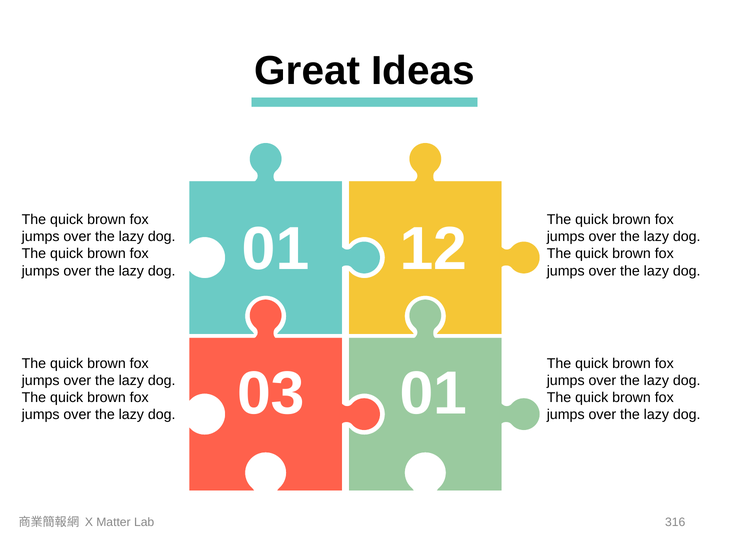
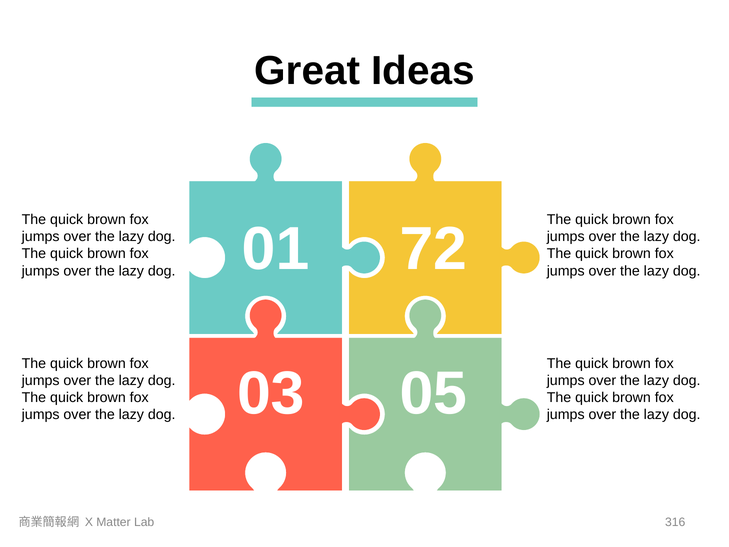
12: 12 -> 72 (433, 249)
03 01: 01 -> 05 (433, 393)
